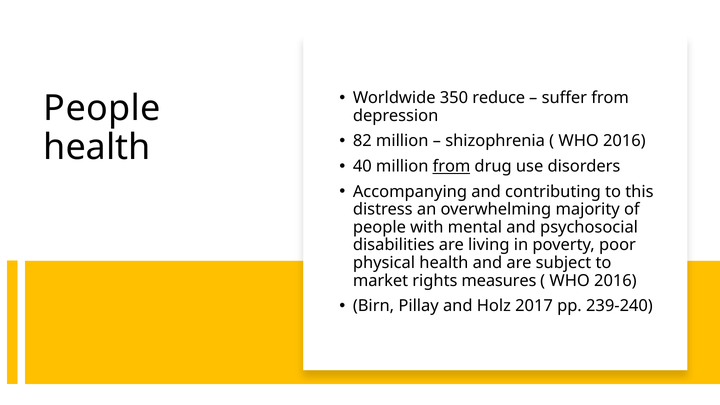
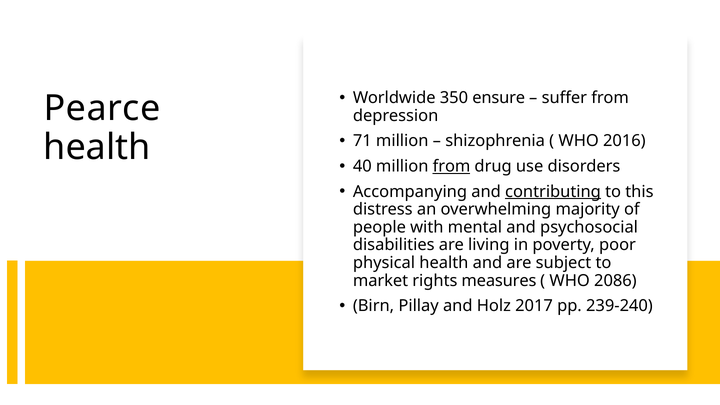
reduce: reduce -> ensure (499, 98)
People: People -> Pearce (102, 108)
82: 82 -> 71 (362, 141)
contributing underline: none -> present (553, 192)
2016: 2016 -> 2086 (615, 281)
